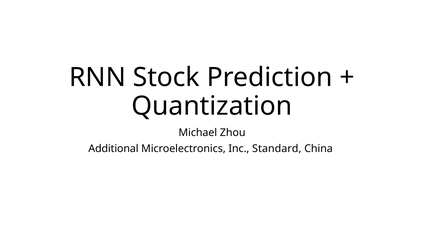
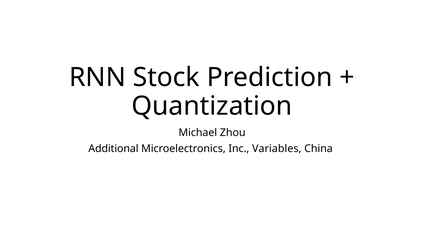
Standard: Standard -> Variables (277, 148)
